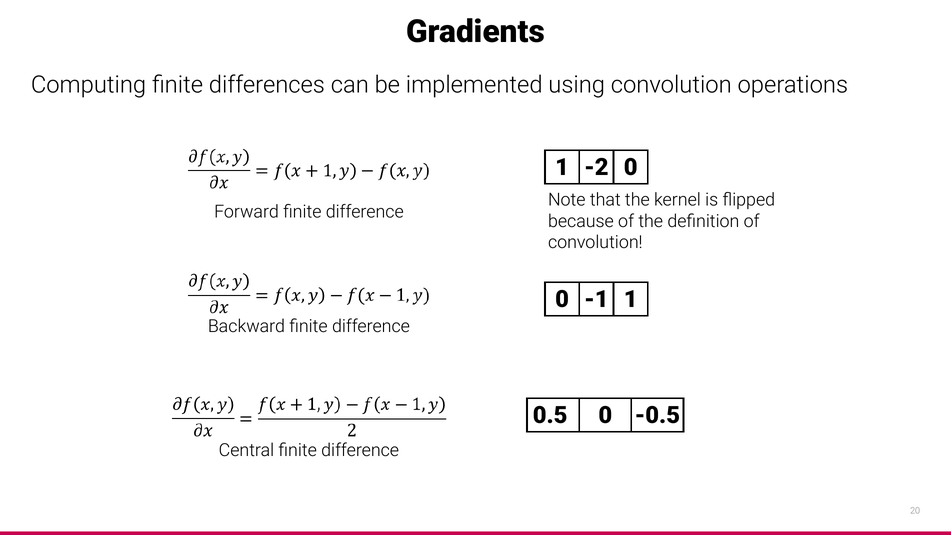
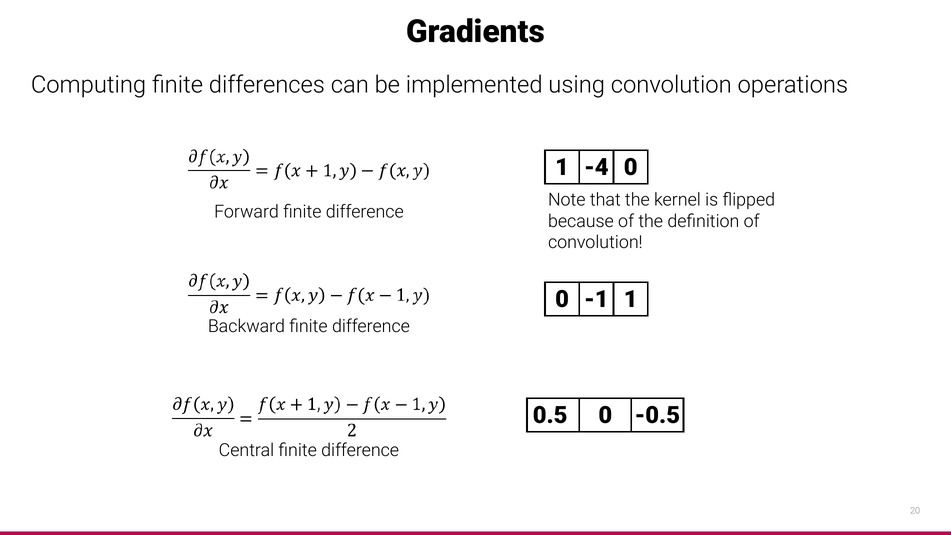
-2: -2 -> -4 (596, 167)
